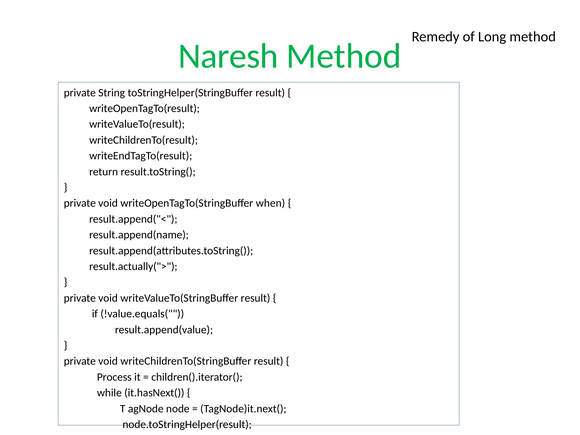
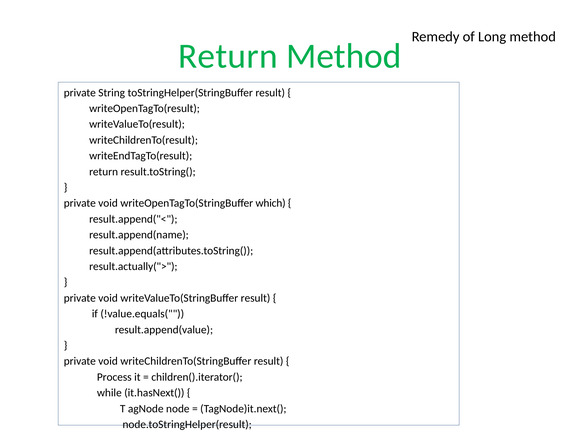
Naresh: Naresh -> Return (228, 56)
when: when -> which (271, 203)
